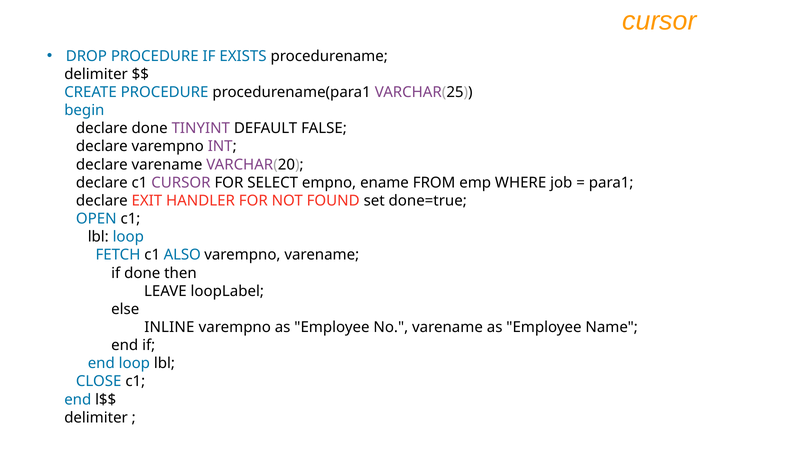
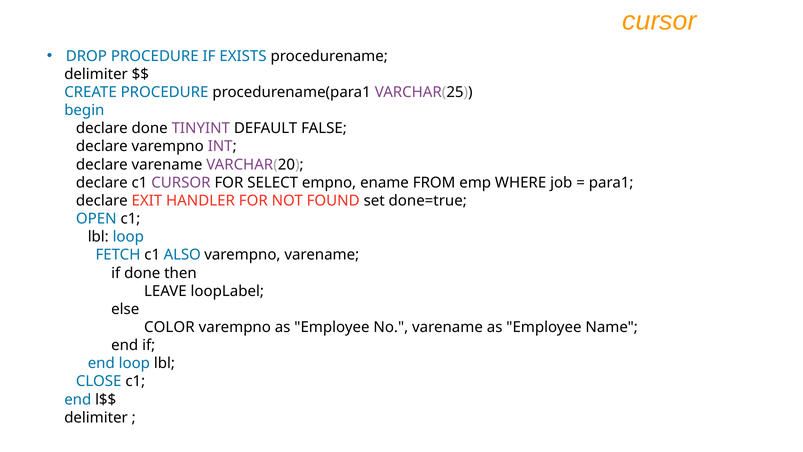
INLINE: INLINE -> COLOR (169, 327)
